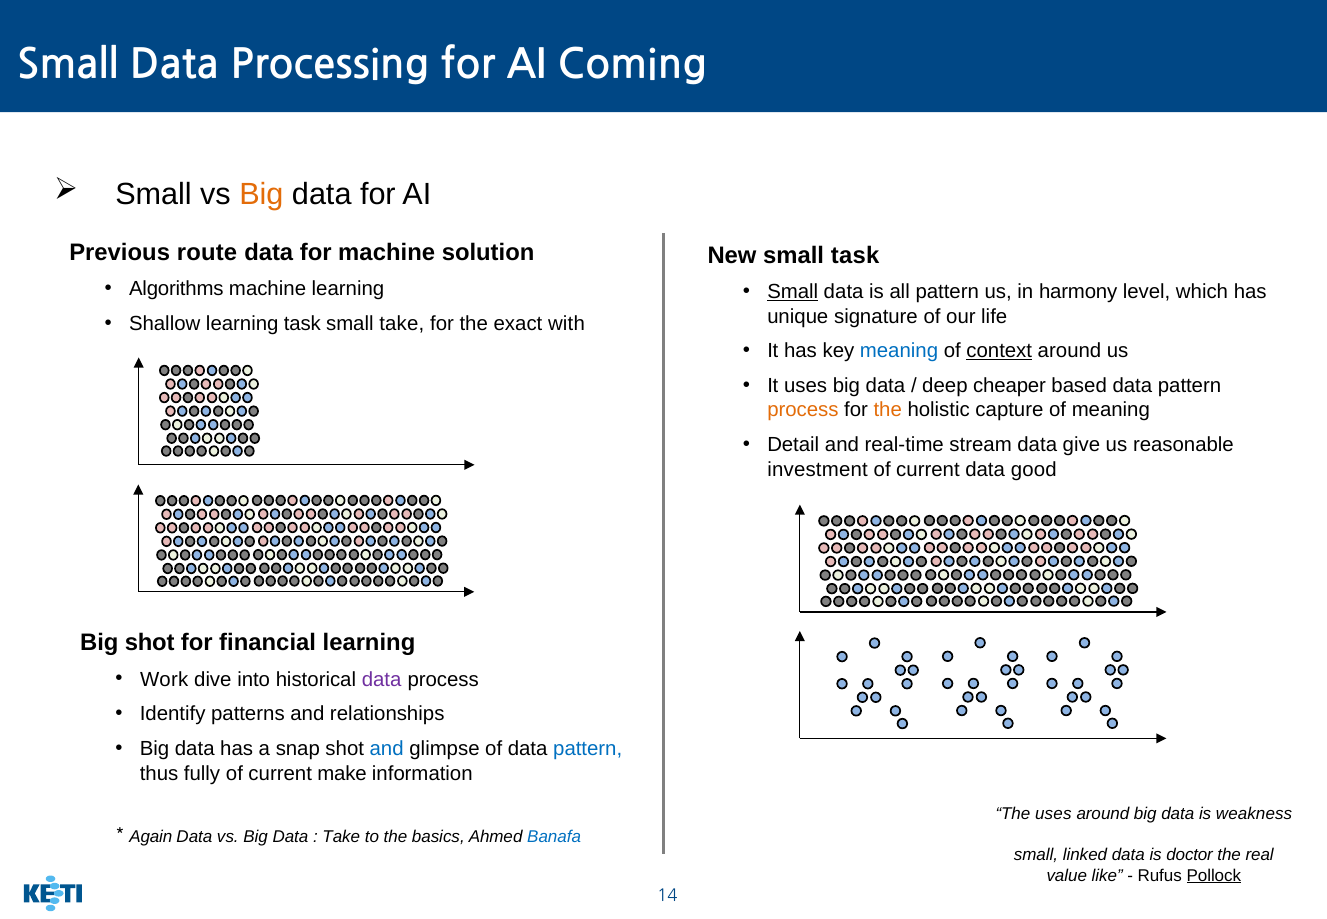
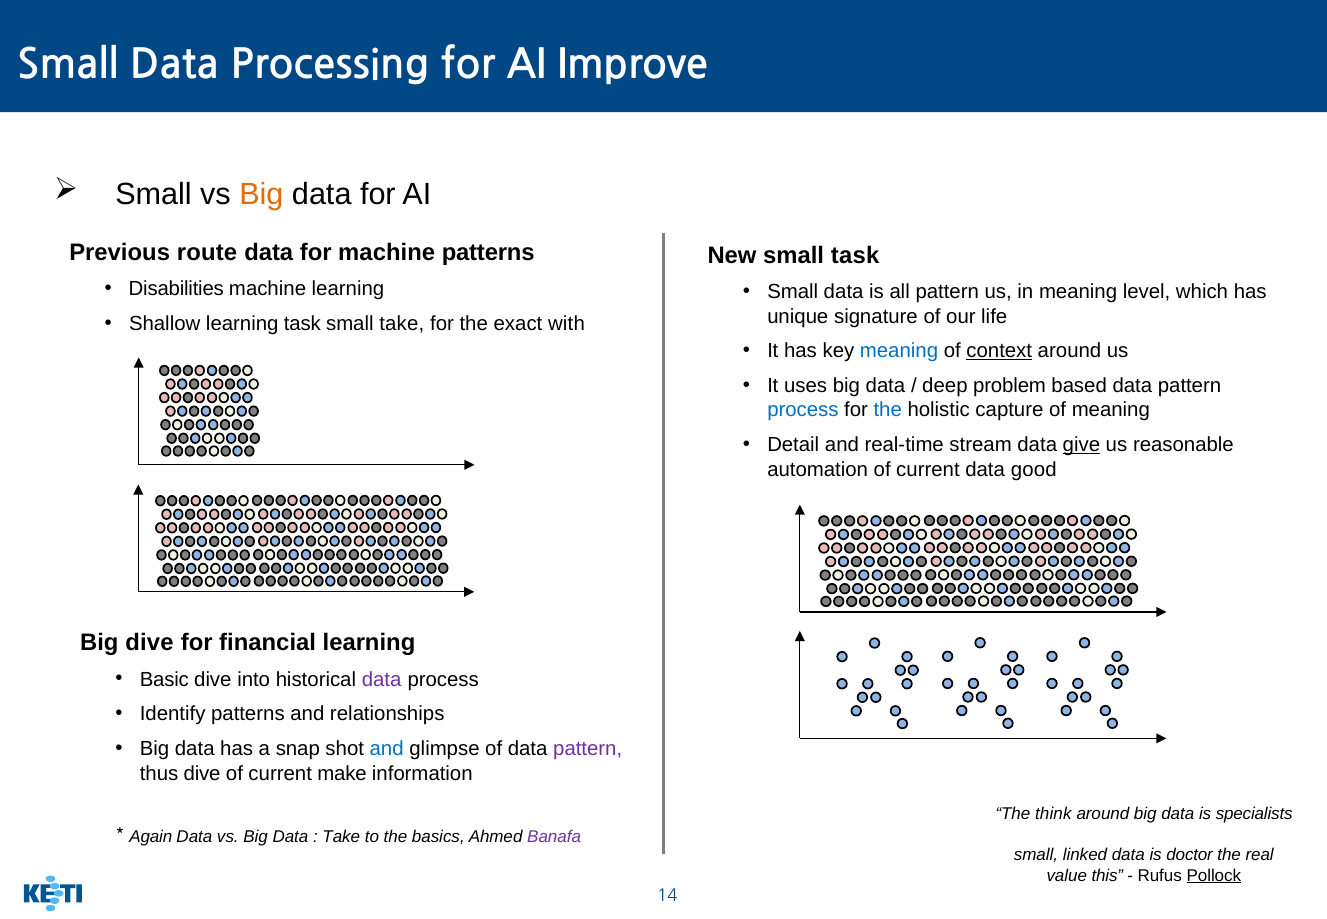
Coming: Coming -> Improve (633, 65)
machine solution: solution -> patterns (488, 253)
Algorithms: Algorithms -> Disabilities (176, 289)
Small underline: present -> none (793, 292)
in harmony: harmony -> meaning (1078, 292)
cheaper: cheaper -> problem (1010, 386)
process colour: orange -> blue (803, 410)
the colour: orange -> blue (888, 410)
give underline: none -> present (1081, 445)
investment: investment -> automation (818, 469)
Big shot: shot -> dive (149, 643)
Work: Work -> Basic (164, 679)
pattern colour: blue -> purple (588, 749)
thus fully: fully -> dive (202, 773)
The uses: uses -> think (1053, 814)
weakness: weakness -> specialists (1254, 814)
Banafa colour: blue -> purple (554, 837)
like: like -> this (1107, 875)
